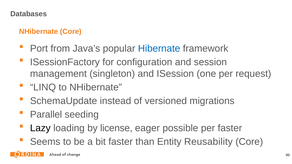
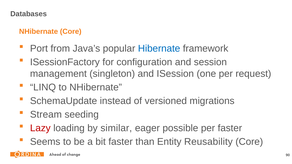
Parallel: Parallel -> Stream (46, 115)
Lazy colour: black -> red (40, 128)
license: license -> similar (116, 128)
